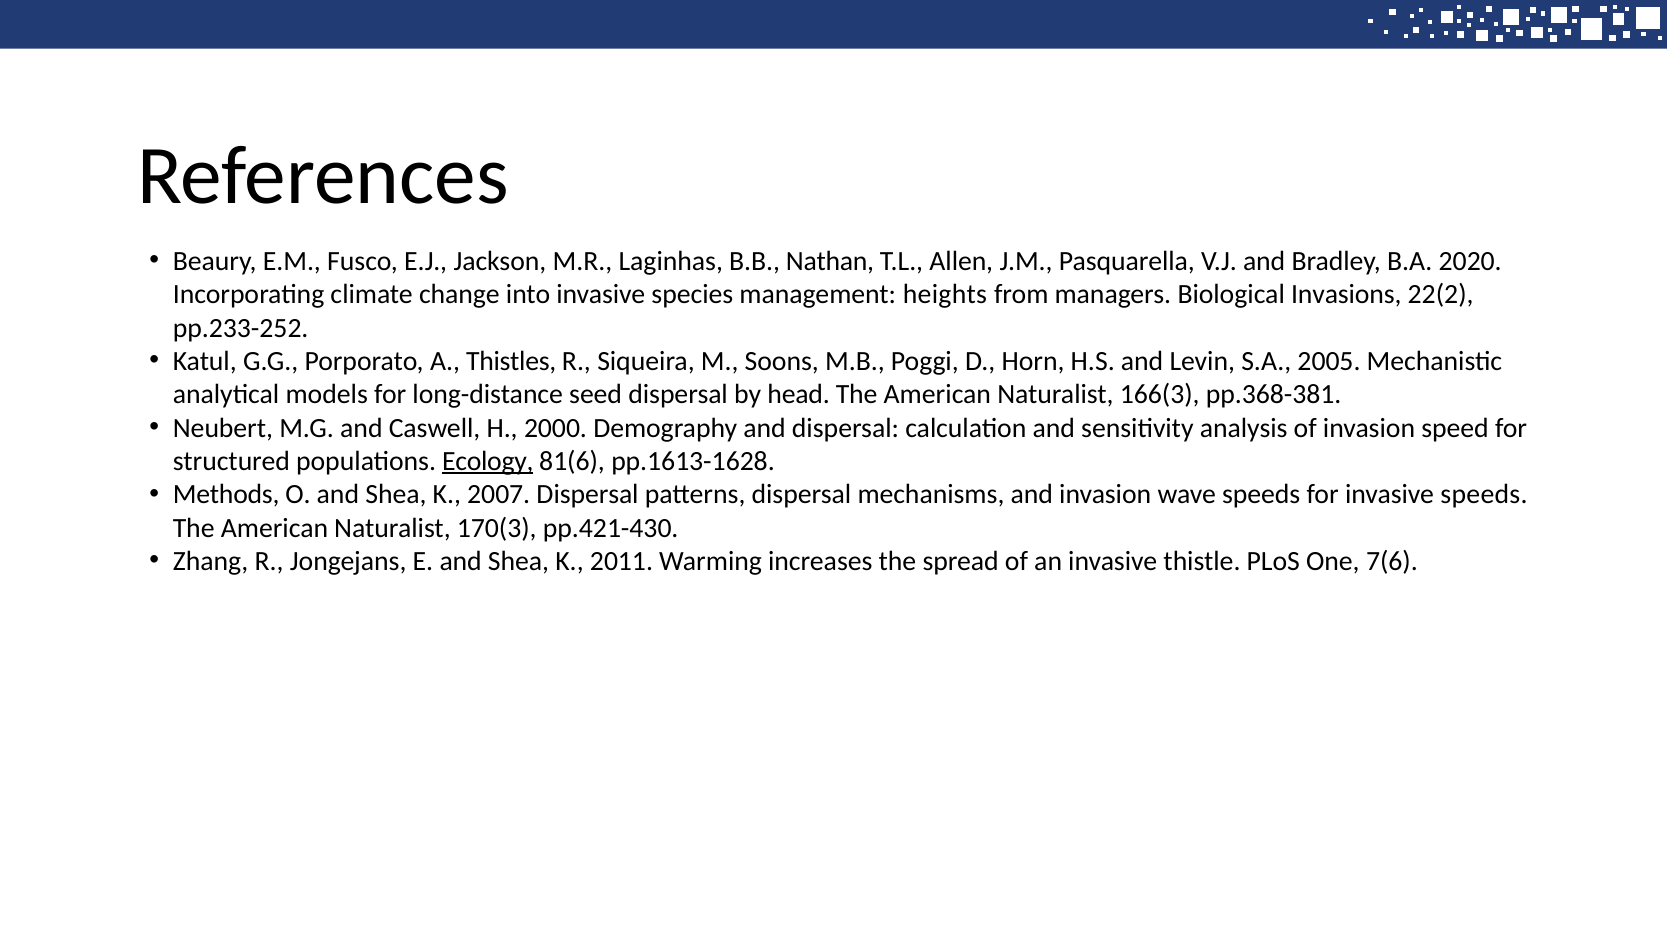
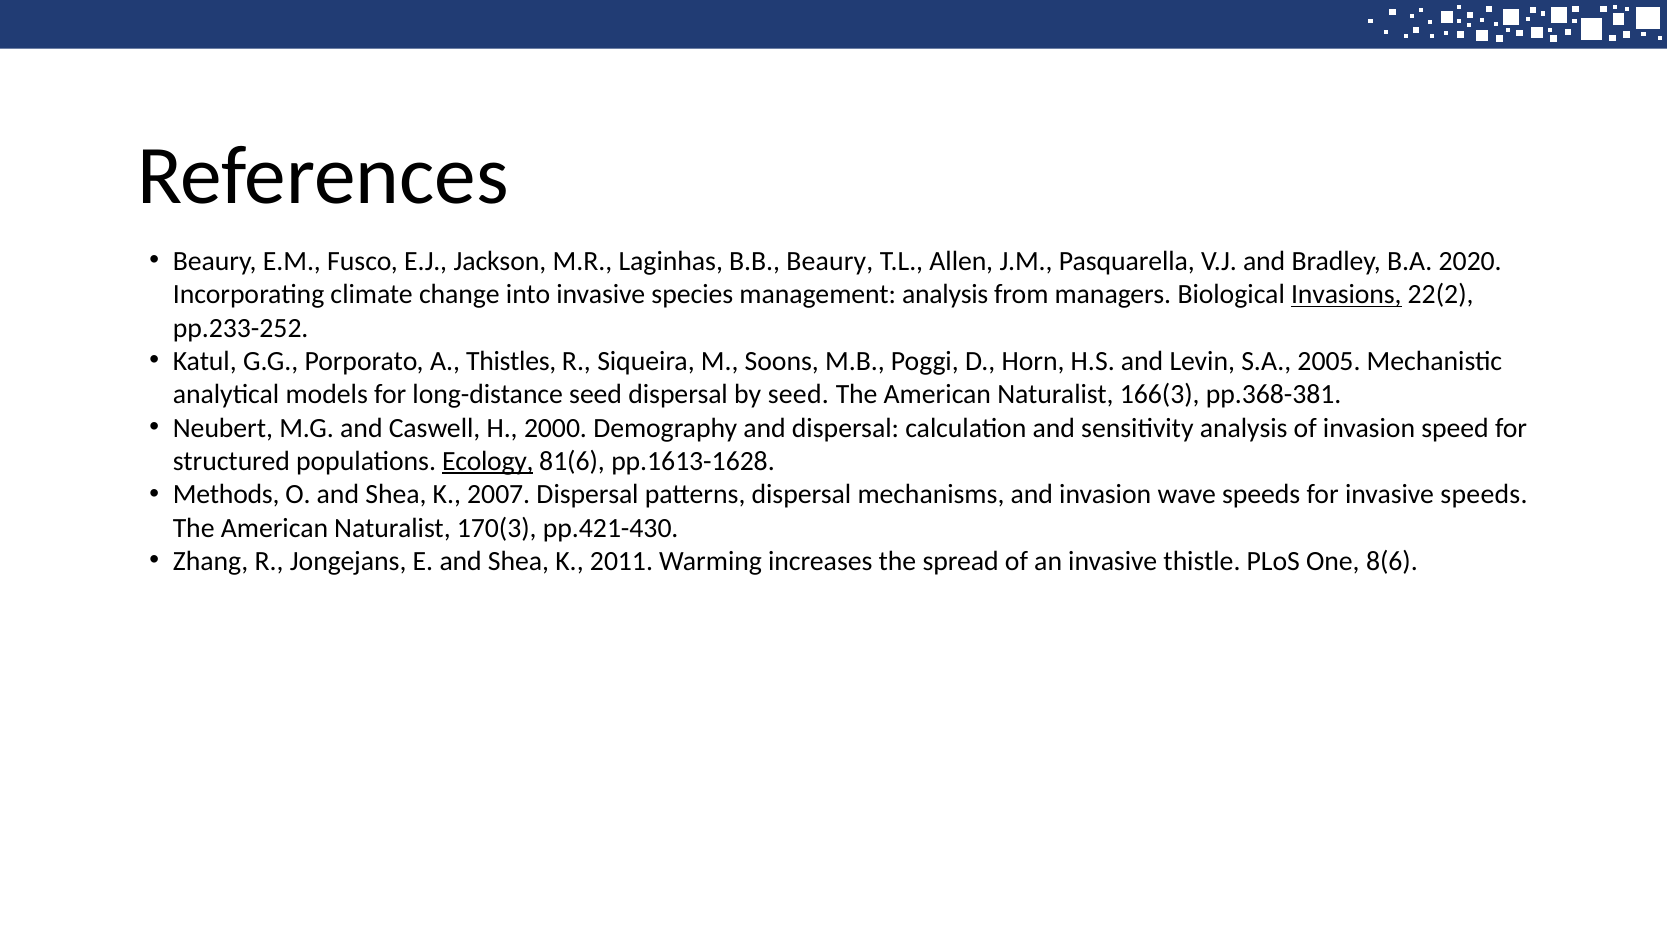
B.B Nathan: Nathan -> Beaury (830, 261)
management heights: heights -> analysis (945, 295)
Invasions underline: none -> present (1346, 295)
by head: head -> seed (798, 395)
7(6: 7(6 -> 8(6 (1392, 561)
